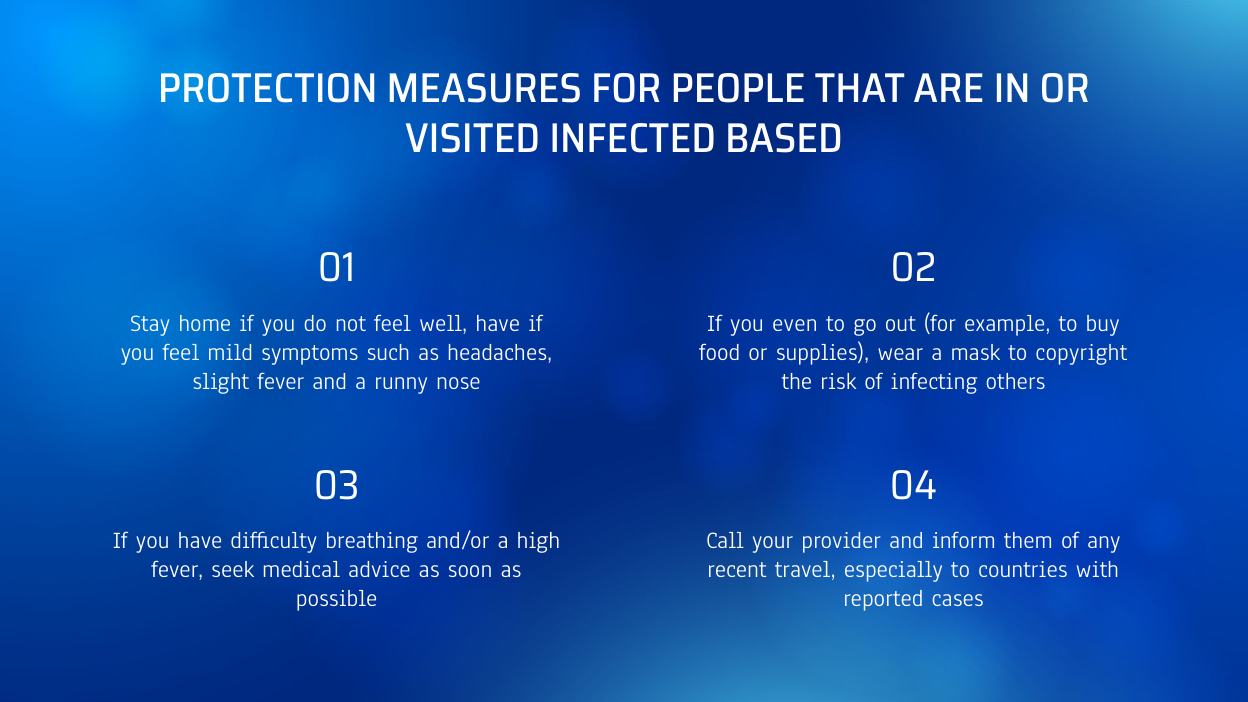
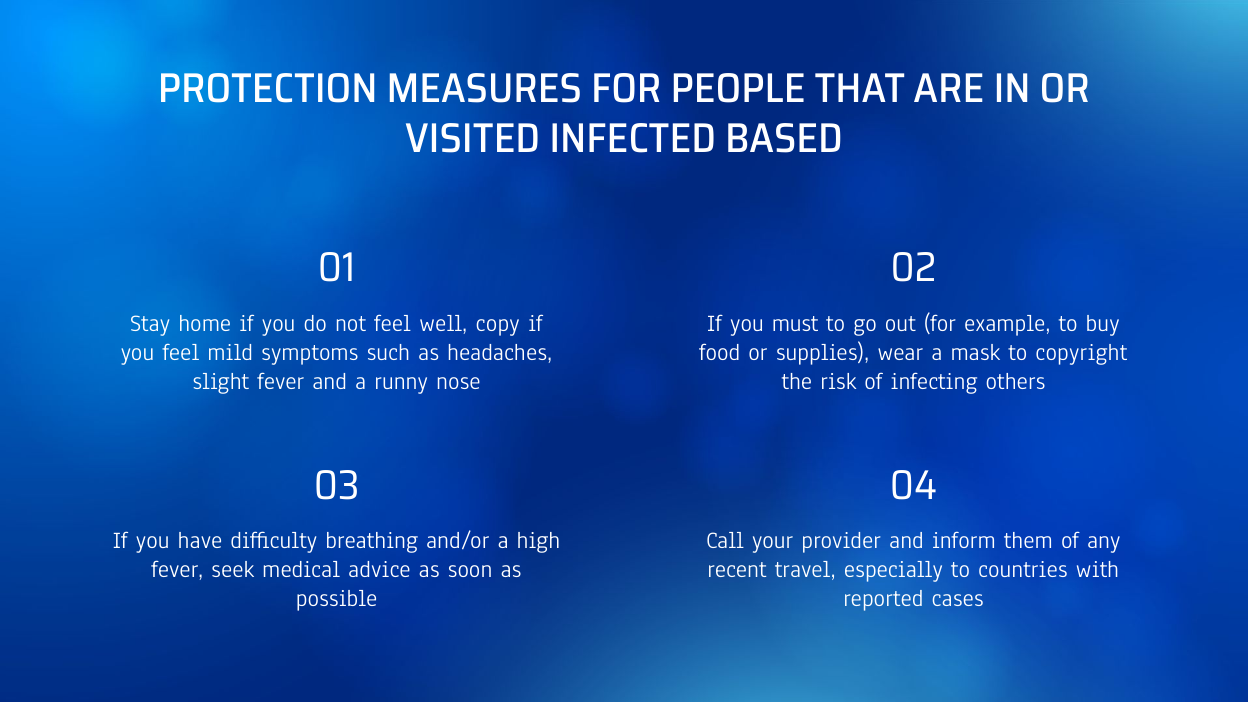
well have: have -> copy (498, 323)
even: even -> must (795, 323)
